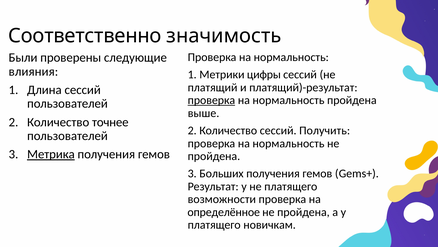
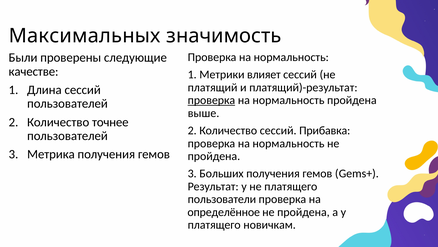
Соответственно: Соответственно -> Максимальных (85, 36)
влияния: влияния -> качестве (34, 71)
цифры: цифры -> влияет (264, 74)
Получить: Получить -> Прибавка (325, 130)
Метрика underline: present -> none (51, 154)
возможности: возможности -> пользователи (222, 199)
